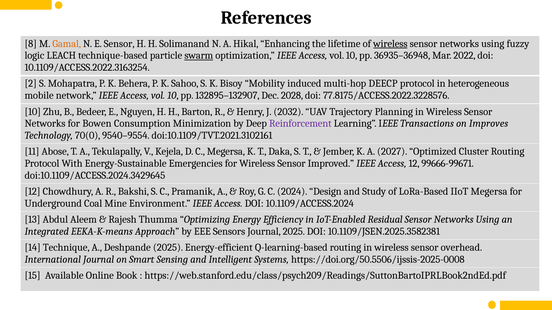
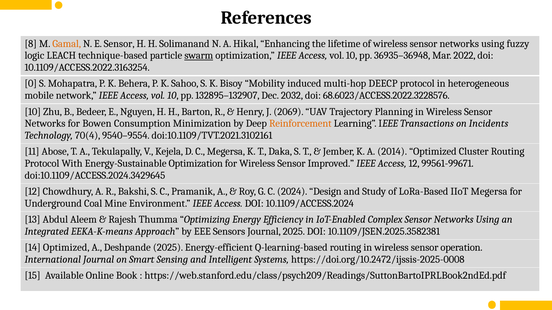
wireless underline: present -> none (390, 44)
2: 2 -> 0 (31, 84)
2028: 2028 -> 2032 (292, 96)
77.8175/ACCESS.2022.3228576: 77.8175/ACCESS.2022.3228576 -> 68.6023/ACCESS.2022.3228576 (386, 96)
2032: 2032 -> 2069 (288, 112)
Reinforcement colour: purple -> orange (300, 124)
Improves: Improves -> Incidents (489, 124)
70(0: 70(0 -> 70(4 (88, 136)
2027: 2027 -> 2014 (392, 152)
Energy-Sustainable Emergencies: Emergencies -> Optimization (196, 164)
99666-99671: 99666-99671 -> 99561-99671 (448, 164)
Residual: Residual -> Complex (385, 220)
14 Technique: Technique -> Optimized (66, 248)
overhead: overhead -> operation (462, 248)
https://doi.org/50.5506/ijssis-2025-0008: https://doi.org/50.5506/ijssis-2025-0008 -> https://doi.org/10.2472/ijssis-2025-0008 (378, 260)
